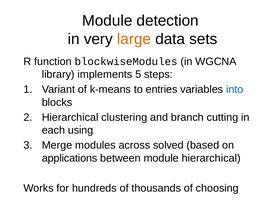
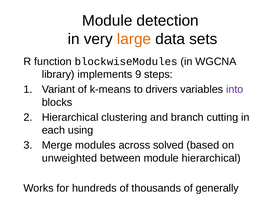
5: 5 -> 9 (138, 74)
entries: entries -> drivers (162, 89)
into colour: blue -> purple (235, 89)
applications: applications -> unweighted (70, 158)
choosing: choosing -> generally (217, 188)
